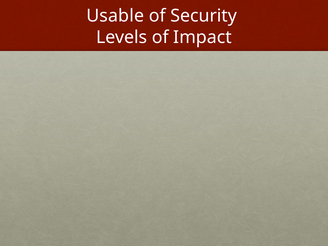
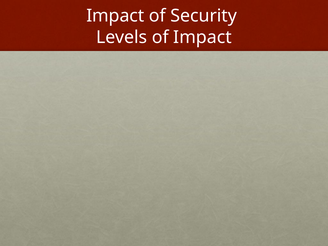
Usable: Usable -> Impact (115, 16)
